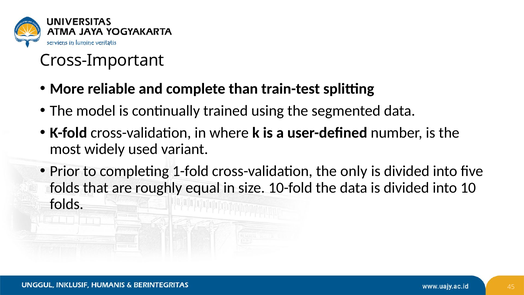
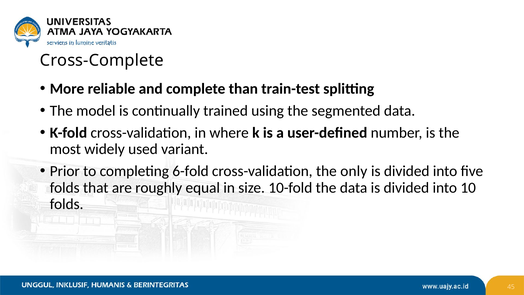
Cross-Important: Cross-Important -> Cross-Complete (102, 60)
1-fold: 1-fold -> 6-fold (191, 171)
